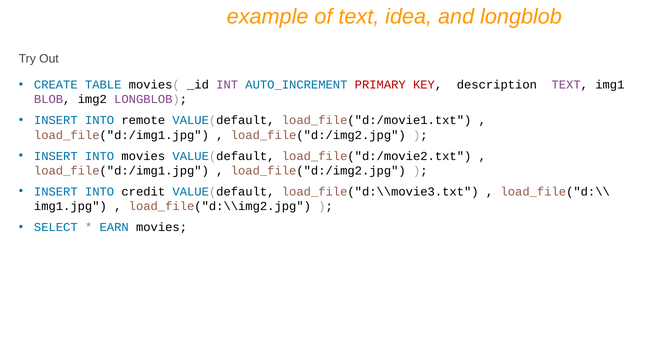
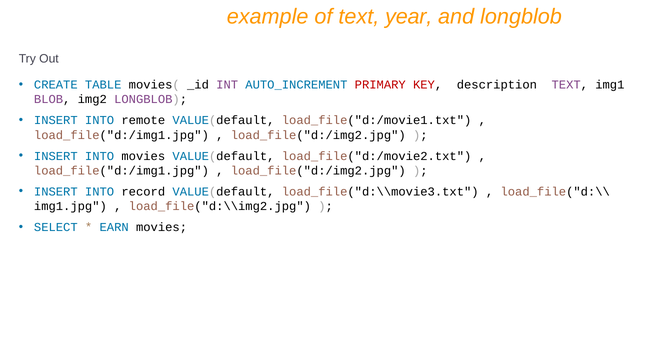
idea: idea -> year (409, 17)
credit: credit -> record (143, 192)
